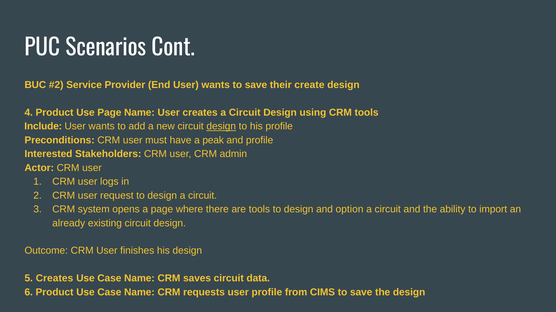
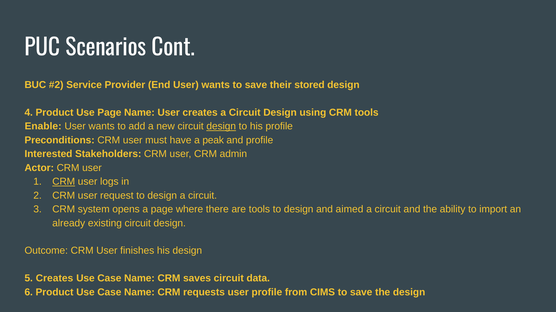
create: create -> stored (309, 85)
Include: Include -> Enable (43, 127)
CRM underline: none -> present (64, 182)
option: option -> aimed (350, 210)
